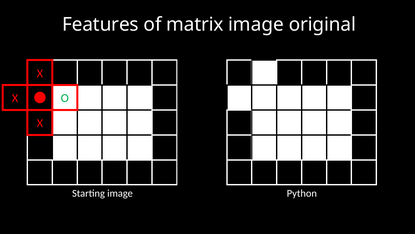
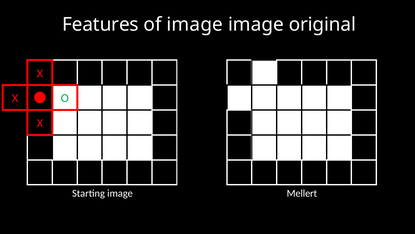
of matrix: matrix -> image (195, 24)
Python: Python -> Mellert (302, 193)
